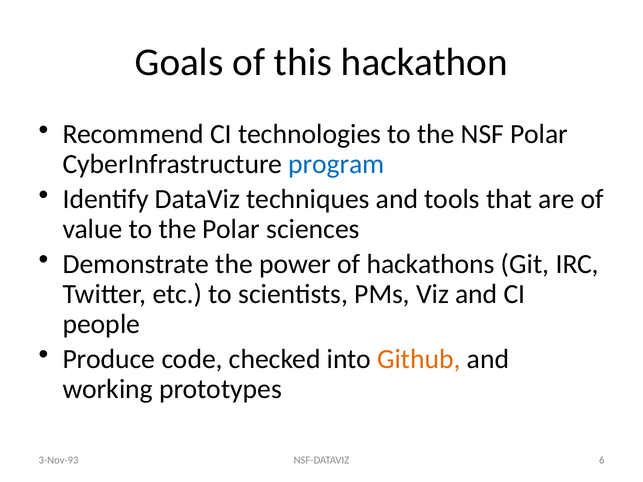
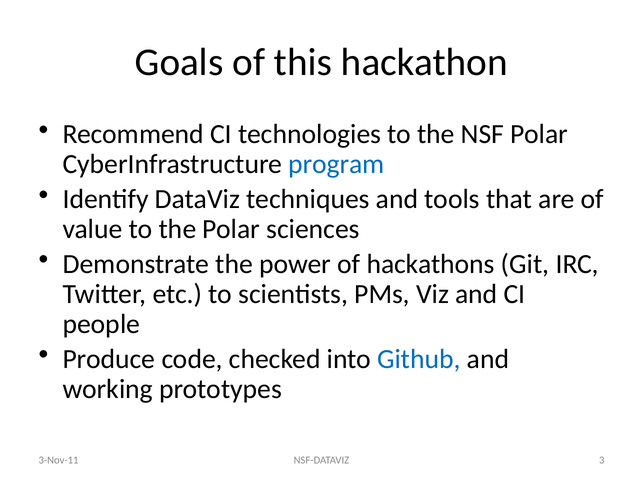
Github colour: orange -> blue (419, 359)
6: 6 -> 3 (602, 460)
3-Nov-93: 3-Nov-93 -> 3-Nov-11 (59, 461)
